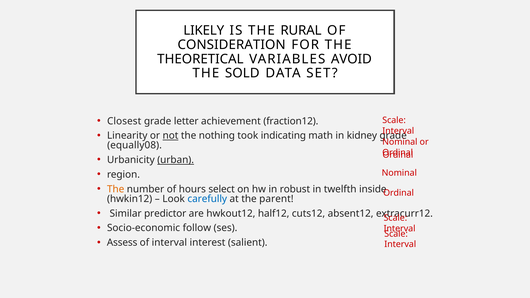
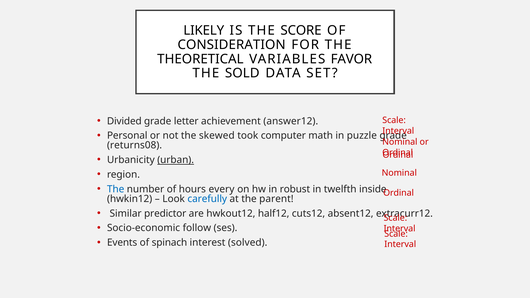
RURAL: RURAL -> SCORE (301, 30)
AVOID: AVOID -> FAVOR (351, 59)
Closest: Closest -> Divided (124, 121)
fraction12: fraction12 -> answer12 (291, 121)
Linearity: Linearity -> Personal (127, 136)
not underline: present -> none (171, 136)
nothing: nothing -> skewed (217, 136)
indicating: indicating -> computer (283, 136)
kidney: kidney -> puzzle (362, 136)
equally08: equally08 -> returns08 (135, 145)
The colour: orange -> blue (116, 189)
select: select -> every (222, 189)
Assess: Assess -> Events (122, 243)
of interval: interval -> spinach (169, 243)
salient: salient -> solved (248, 243)
